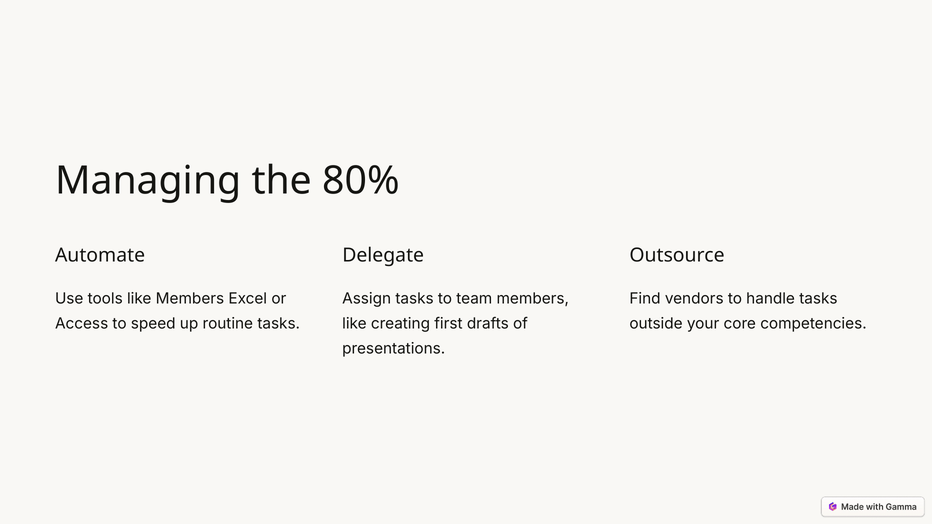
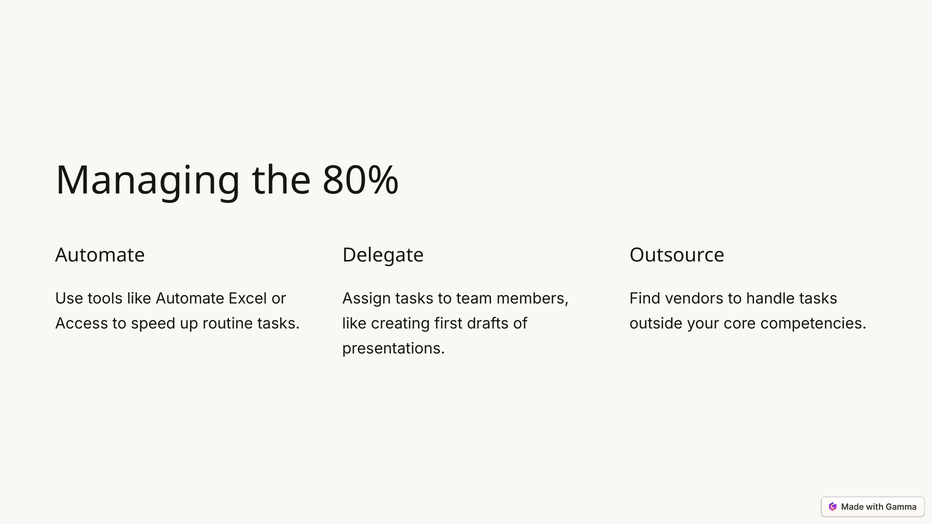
like Members: Members -> Automate (190, 299)
